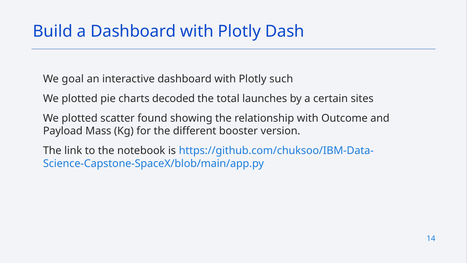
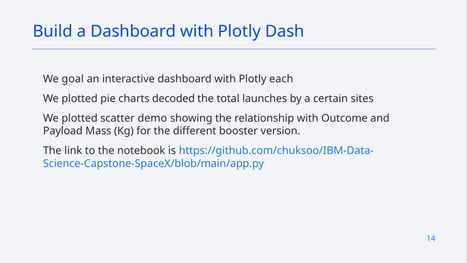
such: such -> each (281, 79)
found: found -> demo (152, 118)
